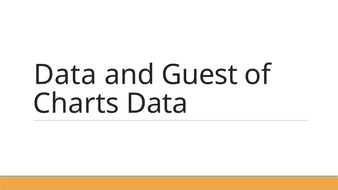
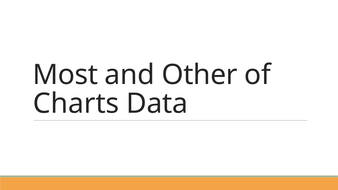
Data: Data -> Most (65, 75)
Guest: Guest -> Other (200, 75)
